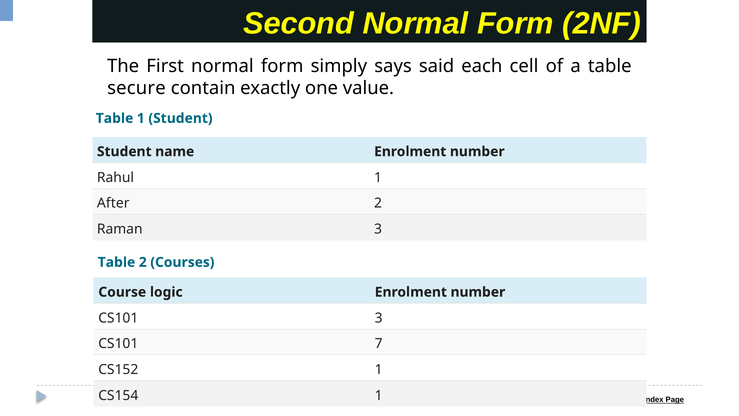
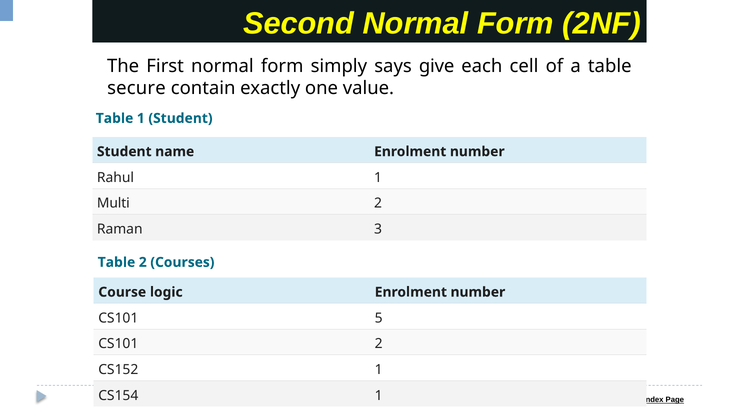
said: said -> give (437, 66)
After: After -> Multi (113, 203)
CS101 3: 3 -> 5 (379, 318)
CS101 7: 7 -> 2 (379, 344)
